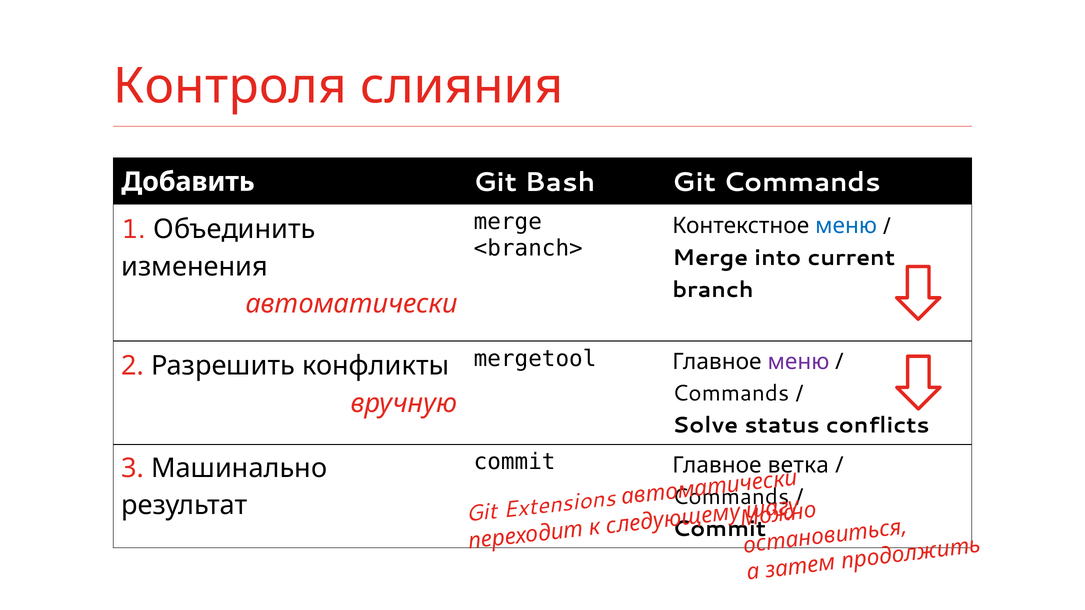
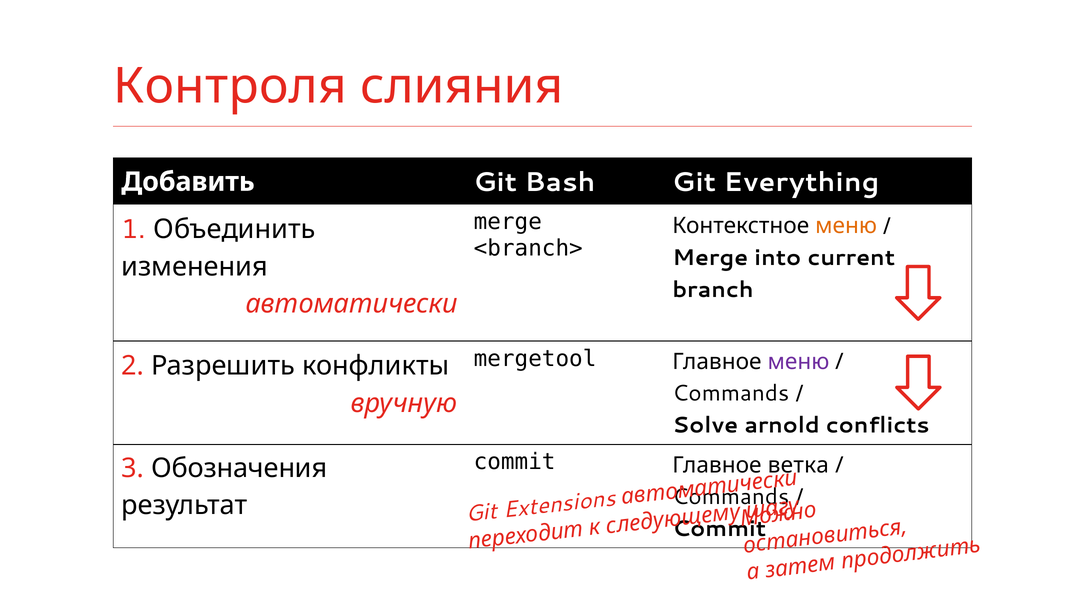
Git Commands: Commands -> Everything (802, 183)
меню colour: blue -> orange (846, 226)
status: status -> arnold (782, 426)
Машинально: Машинально -> Обозначения (239, 469)
